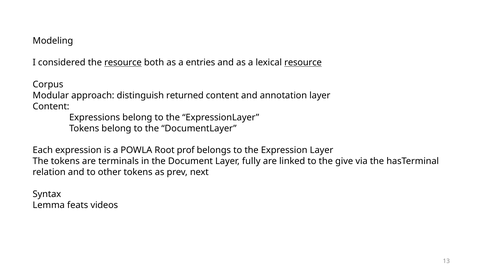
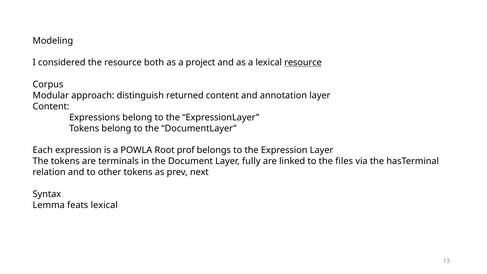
resource underline: present -> none (123, 63)
entries: entries -> project (201, 63)
give: give -> files (344, 161)
feats videos: videos -> lexical (104, 205)
